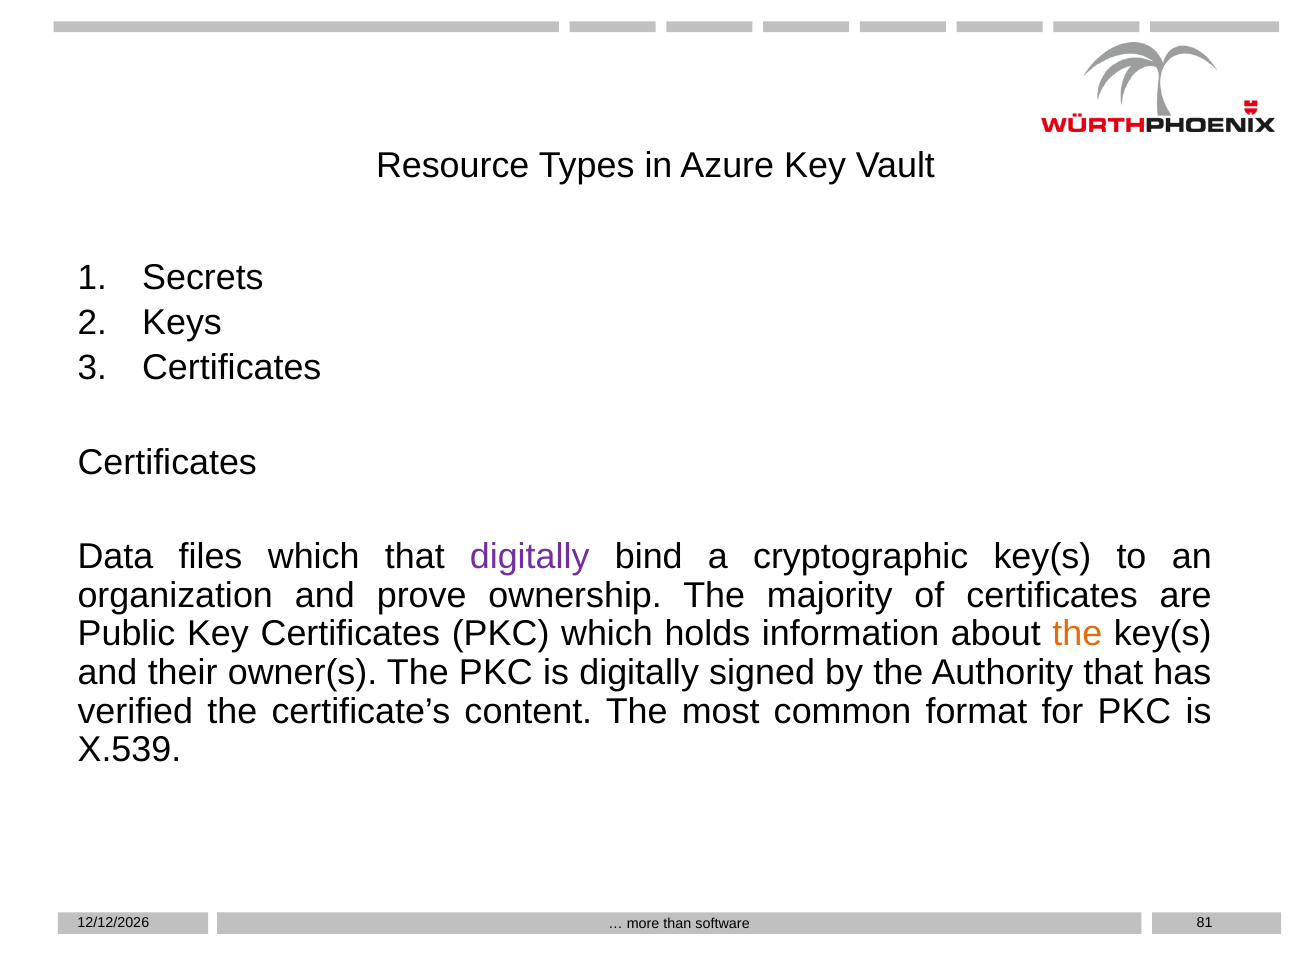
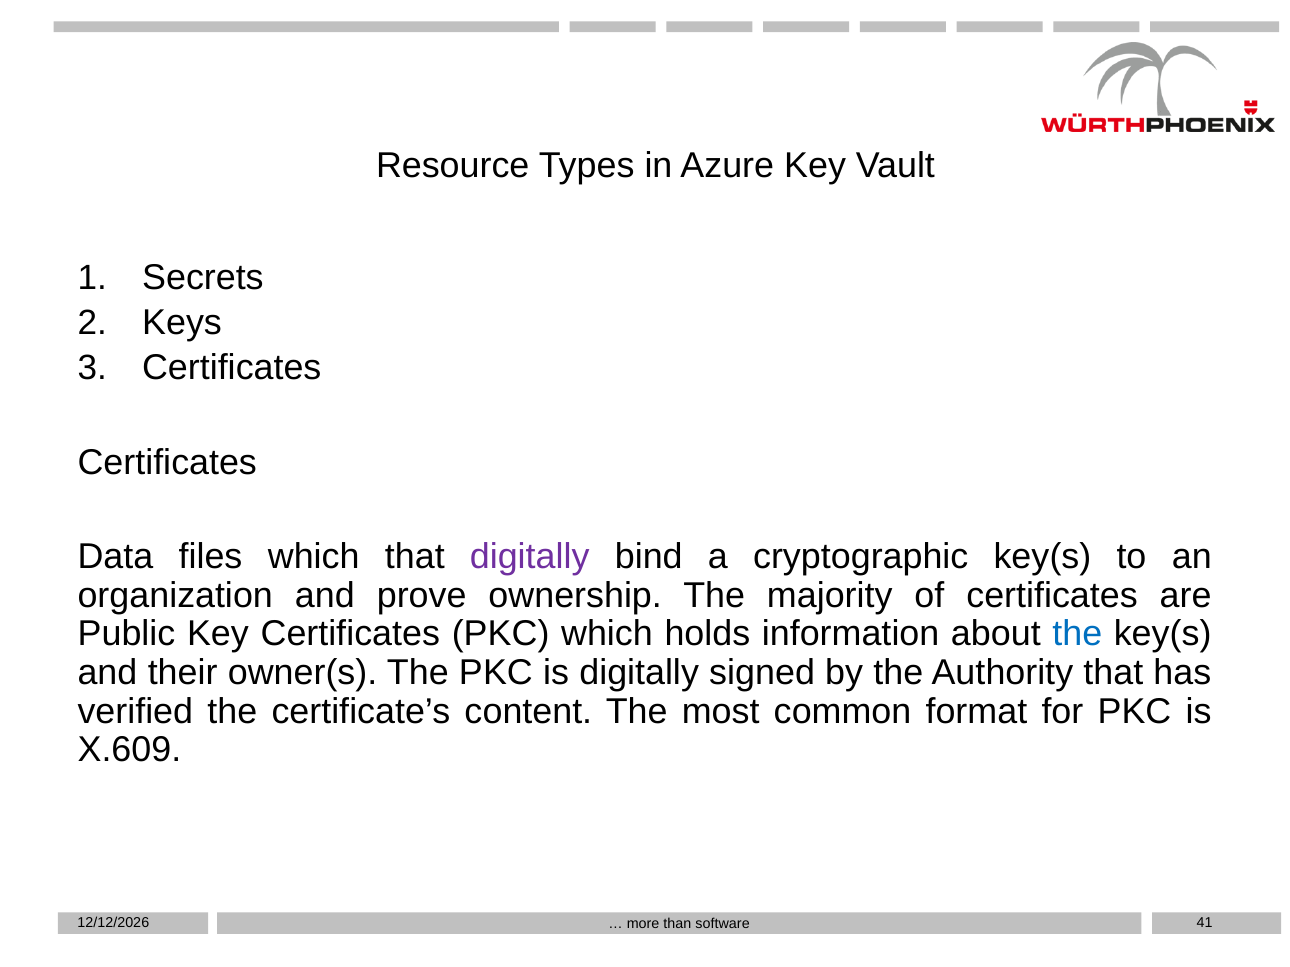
the colour: orange -> blue (1077, 634)
X.539: X.539 -> X.609 (129, 750)
81: 81 -> 41 (1205, 923)
